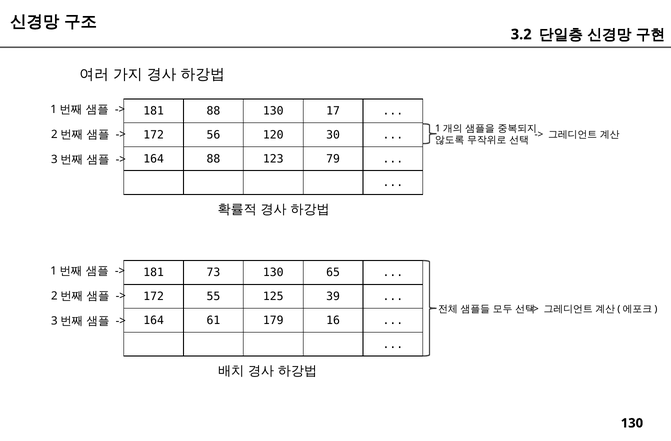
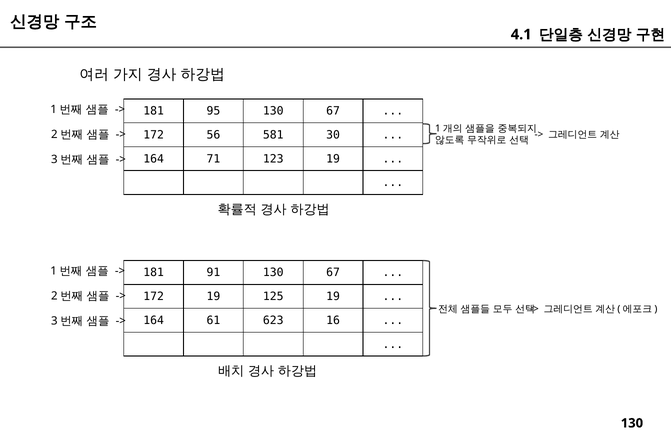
3.2: 3.2 -> 4.1 (521, 34)
181 88: 88 -> 95 (213, 111)
17: 17 -> 67 (333, 111)
120: 120 -> 581 (273, 135)
164 88: 88 -> 71 (213, 159)
123 79: 79 -> 19 (333, 159)
73: 73 -> 91 (213, 273)
65: 65 -> 67 (333, 273)
172 55: 55 -> 19 (213, 296)
125 39: 39 -> 19 (333, 296)
179: 179 -> 623 (273, 320)
